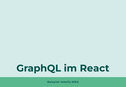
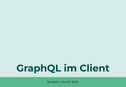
React: React -> Client (95, 68)
